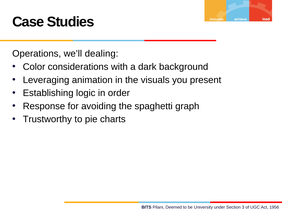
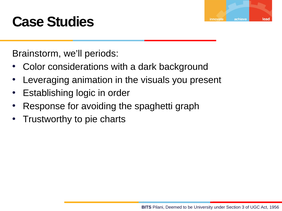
Operations: Operations -> Brainstorm (37, 54)
dealing: dealing -> periods (102, 54)
